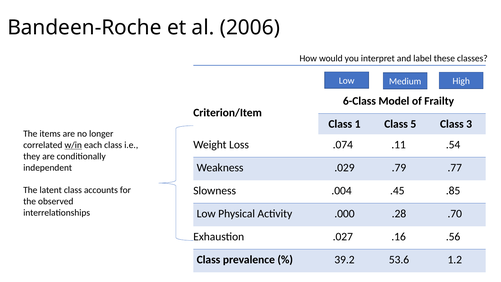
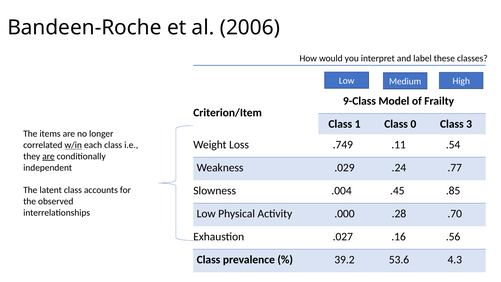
6-Class: 6-Class -> 9-Class (359, 101)
5: 5 -> 0 (413, 124)
.074: .074 -> .749 (343, 145)
are underline: none -> present (48, 156)
.79: .79 -> .24 (399, 168)
1.2: 1.2 -> 4.3 (455, 260)
